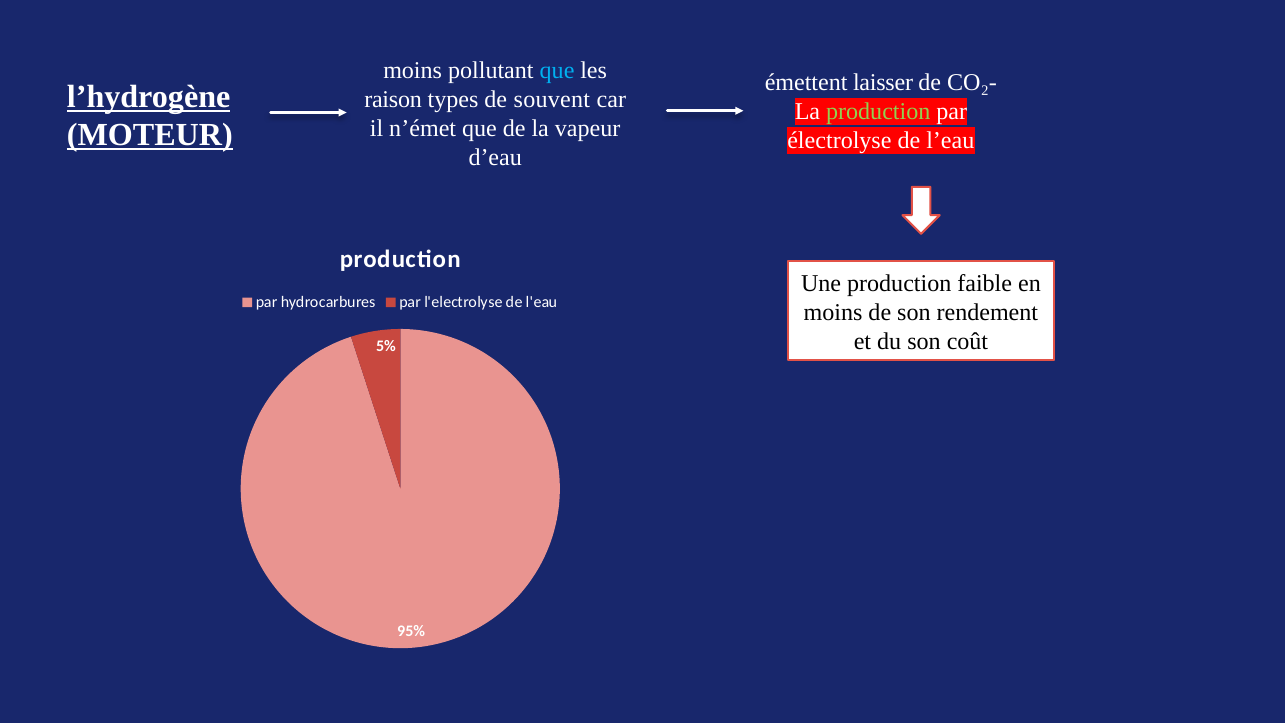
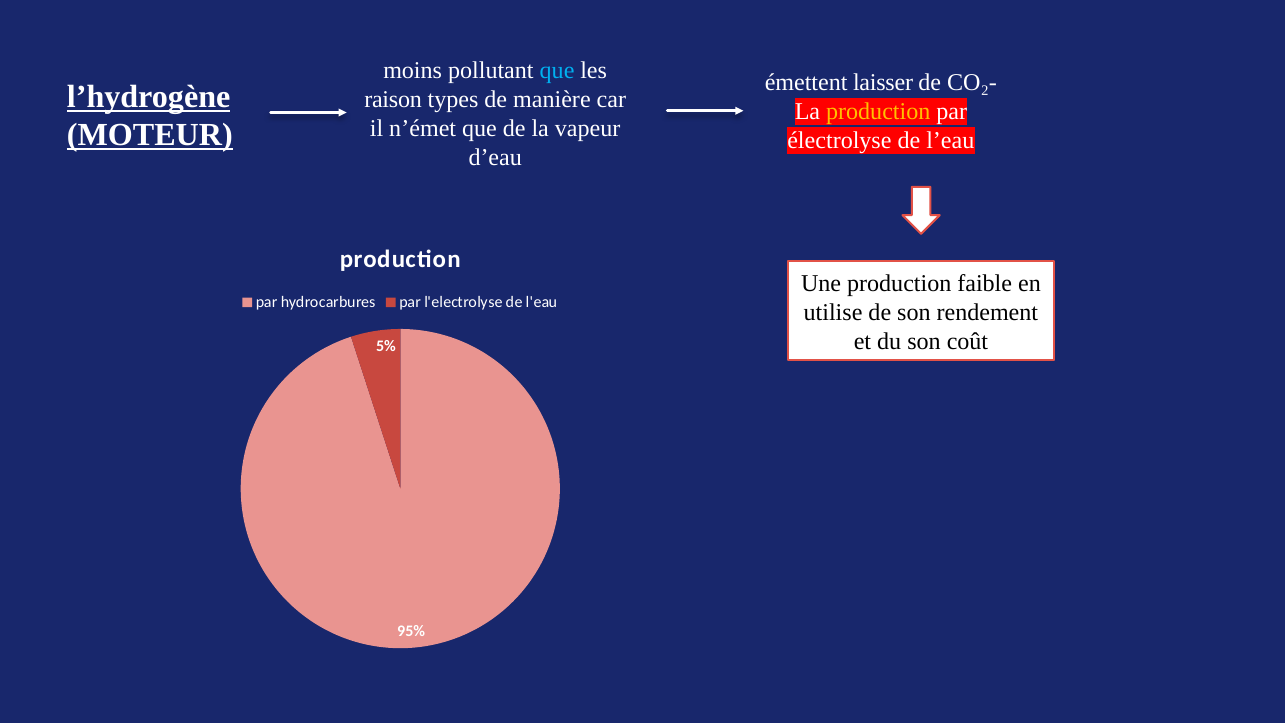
souvent: souvent -> manière (552, 99)
production colour: light green -> yellow (878, 112)
moins: moins -> utilise (833, 312)
